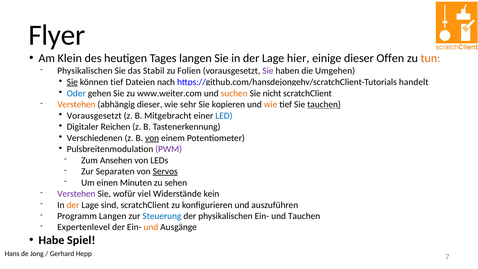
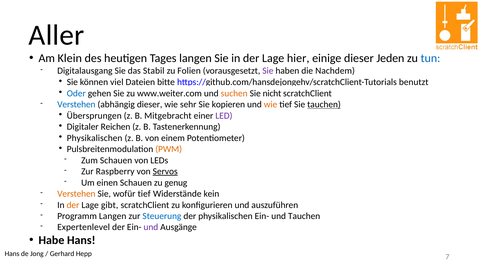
Flyer: Flyer -> Aller (57, 35)
Offen: Offen -> Jeden (390, 58)
tun colour: orange -> blue (430, 58)
Physikalischen: Physikalischen -> Digitalausgang (85, 71)
Umgehen: Umgehen -> Nachdem (335, 71)
Sie underline: present -> none (72, 82)
können tief: tief -> viel (117, 82)
nach: nach -> bitte (166, 82)
handelt: handelt -> benutzt (414, 82)
Verstehen colour: orange -> blue (76, 104)
Vorausgesetzt: Vorausgesetzt -> Übersprungen (94, 116)
LED colour: blue -> purple (224, 116)
Verschiedenen: Verschiedenen -> Physikalischen (95, 138)
von underline: present -> none (152, 138)
PWM colour: purple -> orange (169, 149)
Zum Ansehen: Ansehen -> Schauen (116, 160)
Separaten: Separaten -> Raspberry (115, 171)
einen Minuten: Minuten -> Schauen (136, 183)
sehen: sehen -> genug (176, 183)
Verstehen colour: purple -> orange (76, 194)
wofür viel: viel -> tief (144, 194)
sind: sind -> gibt (110, 205)
und colour: orange -> purple (151, 227)
Habe Spiel: Spiel -> Hans (81, 240)
